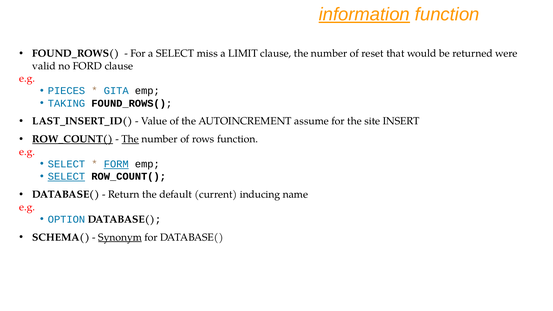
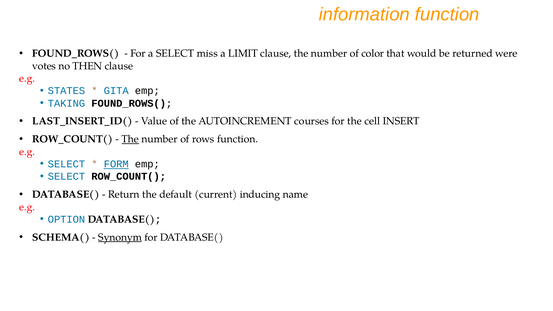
information underline: present -> none (364, 14)
reset: reset -> color (373, 54)
valid: valid -> votes (44, 66)
FORD: FORD -> THEN (87, 66)
PIECES: PIECES -> STATES (66, 91)
assume: assume -> courses (312, 121)
site: site -> cell (372, 121)
ROW_COUNT( underline: present -> none (73, 139)
SELECT underline: present -> none (66, 177)
